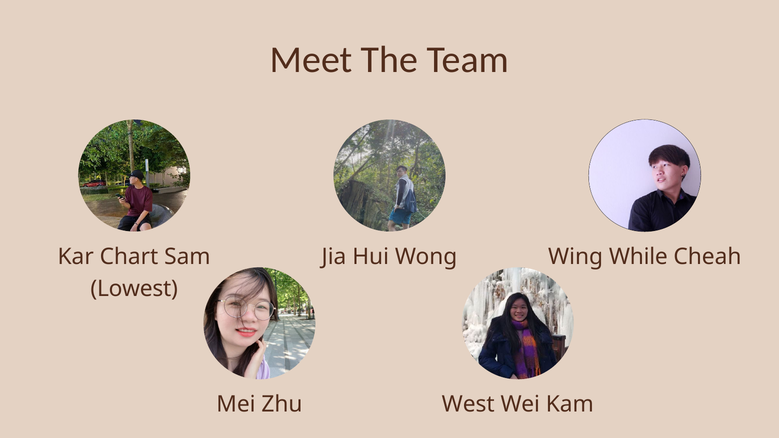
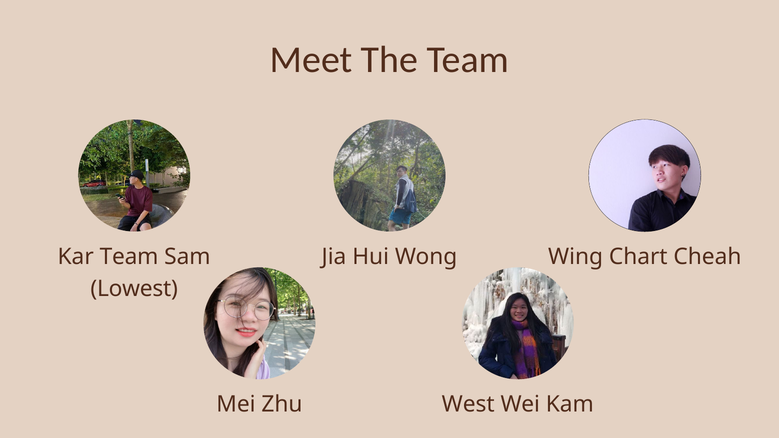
Kar Chart: Chart -> Team (129, 257)
While: While -> Chart (638, 257)
